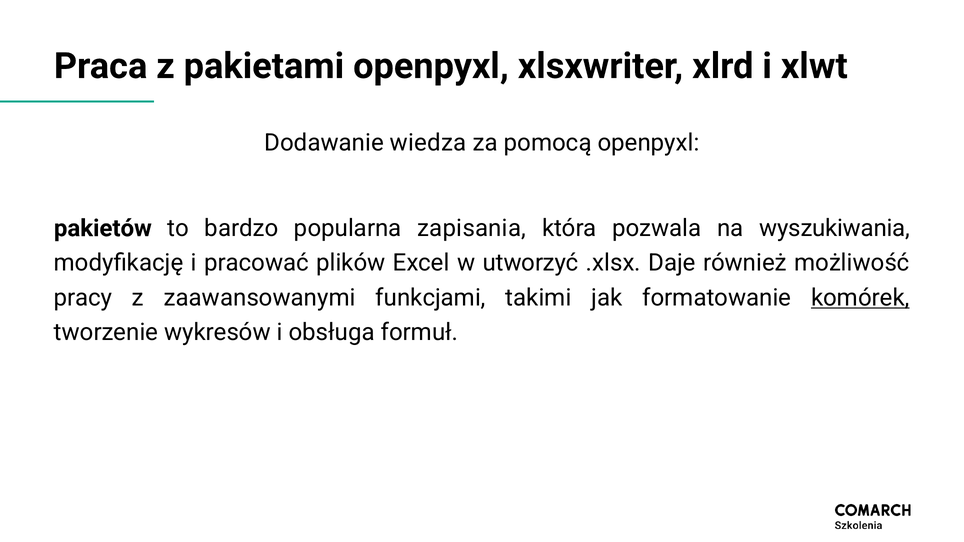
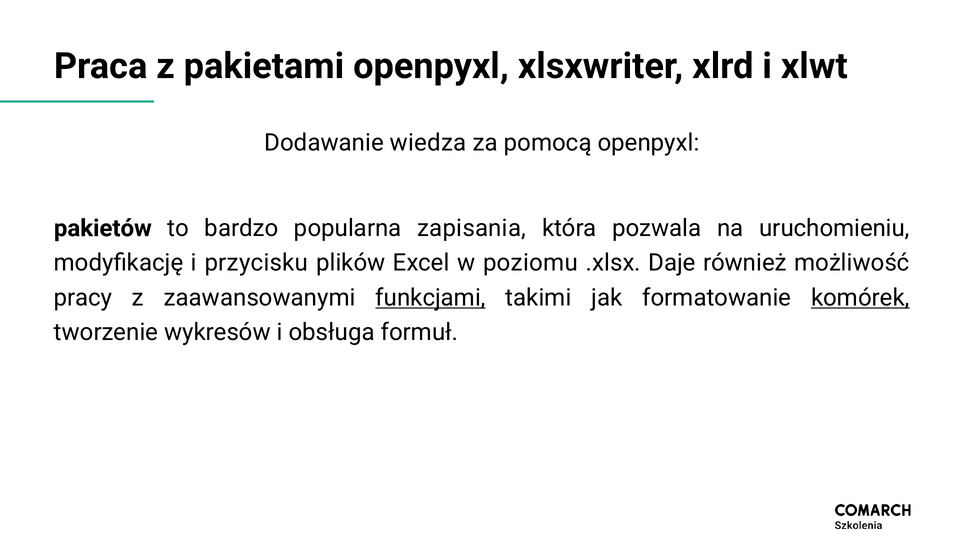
wyszukiwania: wyszukiwania -> uruchomieniu (834, 228)
pracować: pracować -> przycisku (256, 263)
utworzyć: utworzyć -> poziomu (530, 263)
funkcjami underline: none -> present (431, 298)
